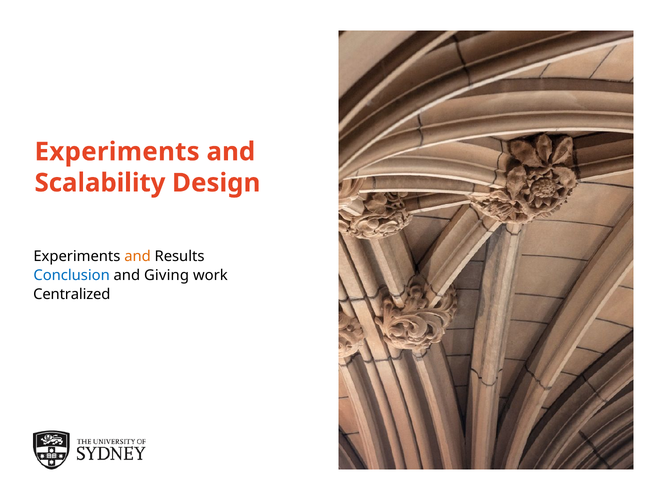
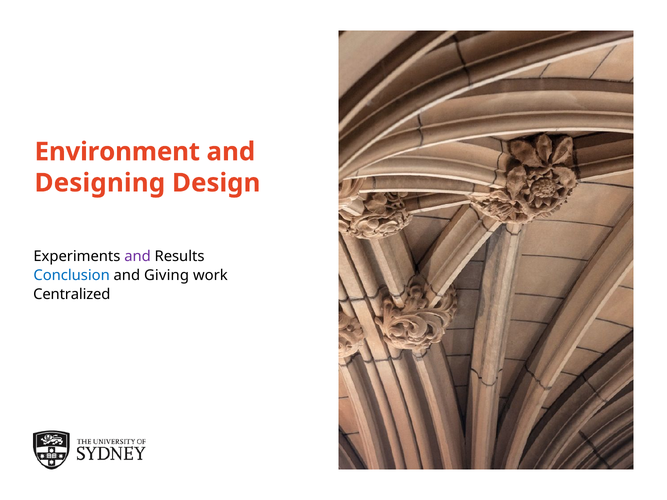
Experiments: Experiments -> Environment (117, 152)
Scalability: Scalability -> Designing (100, 183)
and colour: orange -> purple (138, 256)
